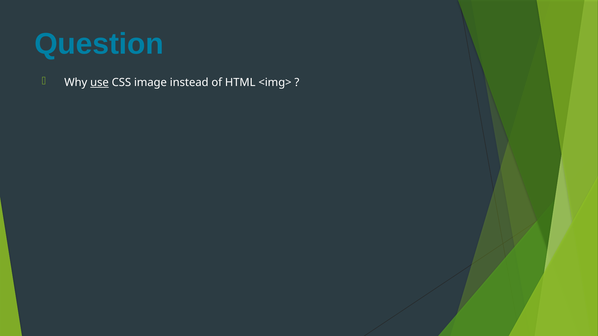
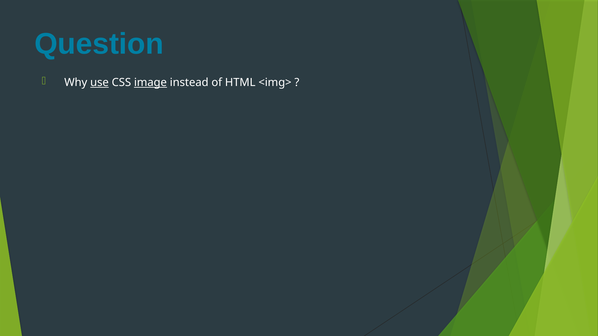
image underline: none -> present (150, 83)
